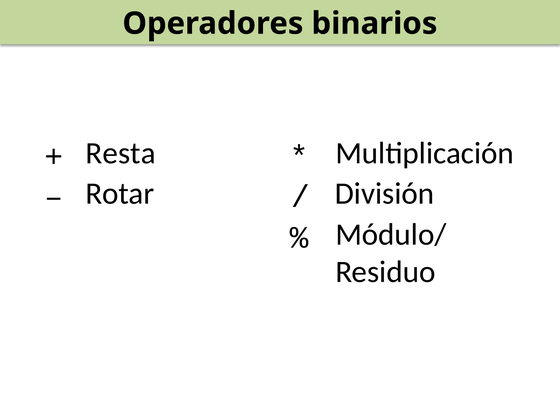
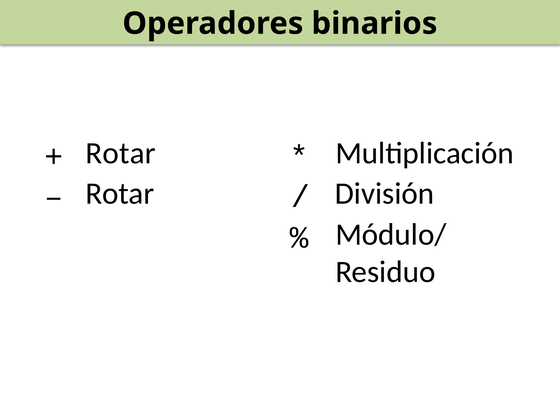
Resta: Resta -> Rotar (121, 153)
